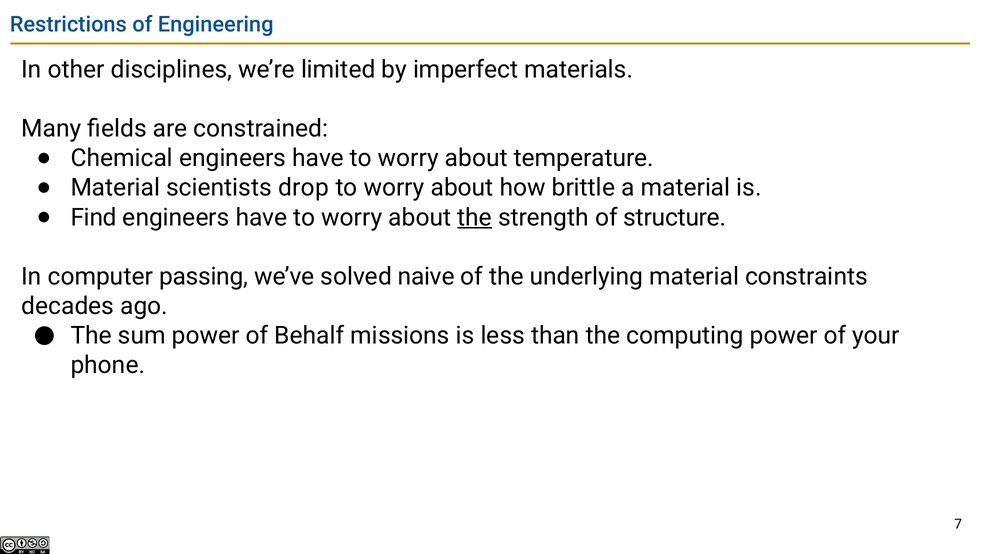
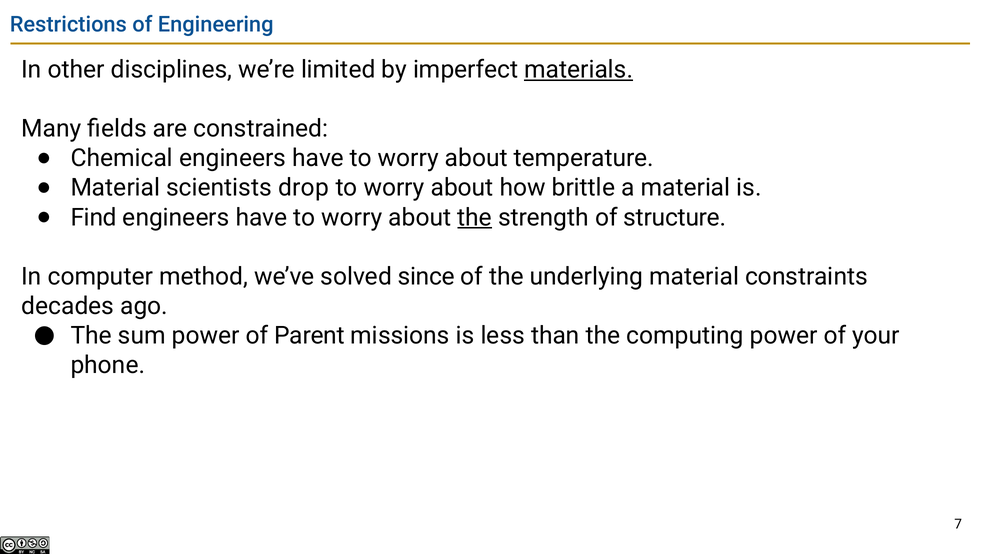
materials underline: none -> present (579, 70)
passing: passing -> method (204, 277)
naive: naive -> since (426, 277)
Behalf: Behalf -> Parent (309, 336)
